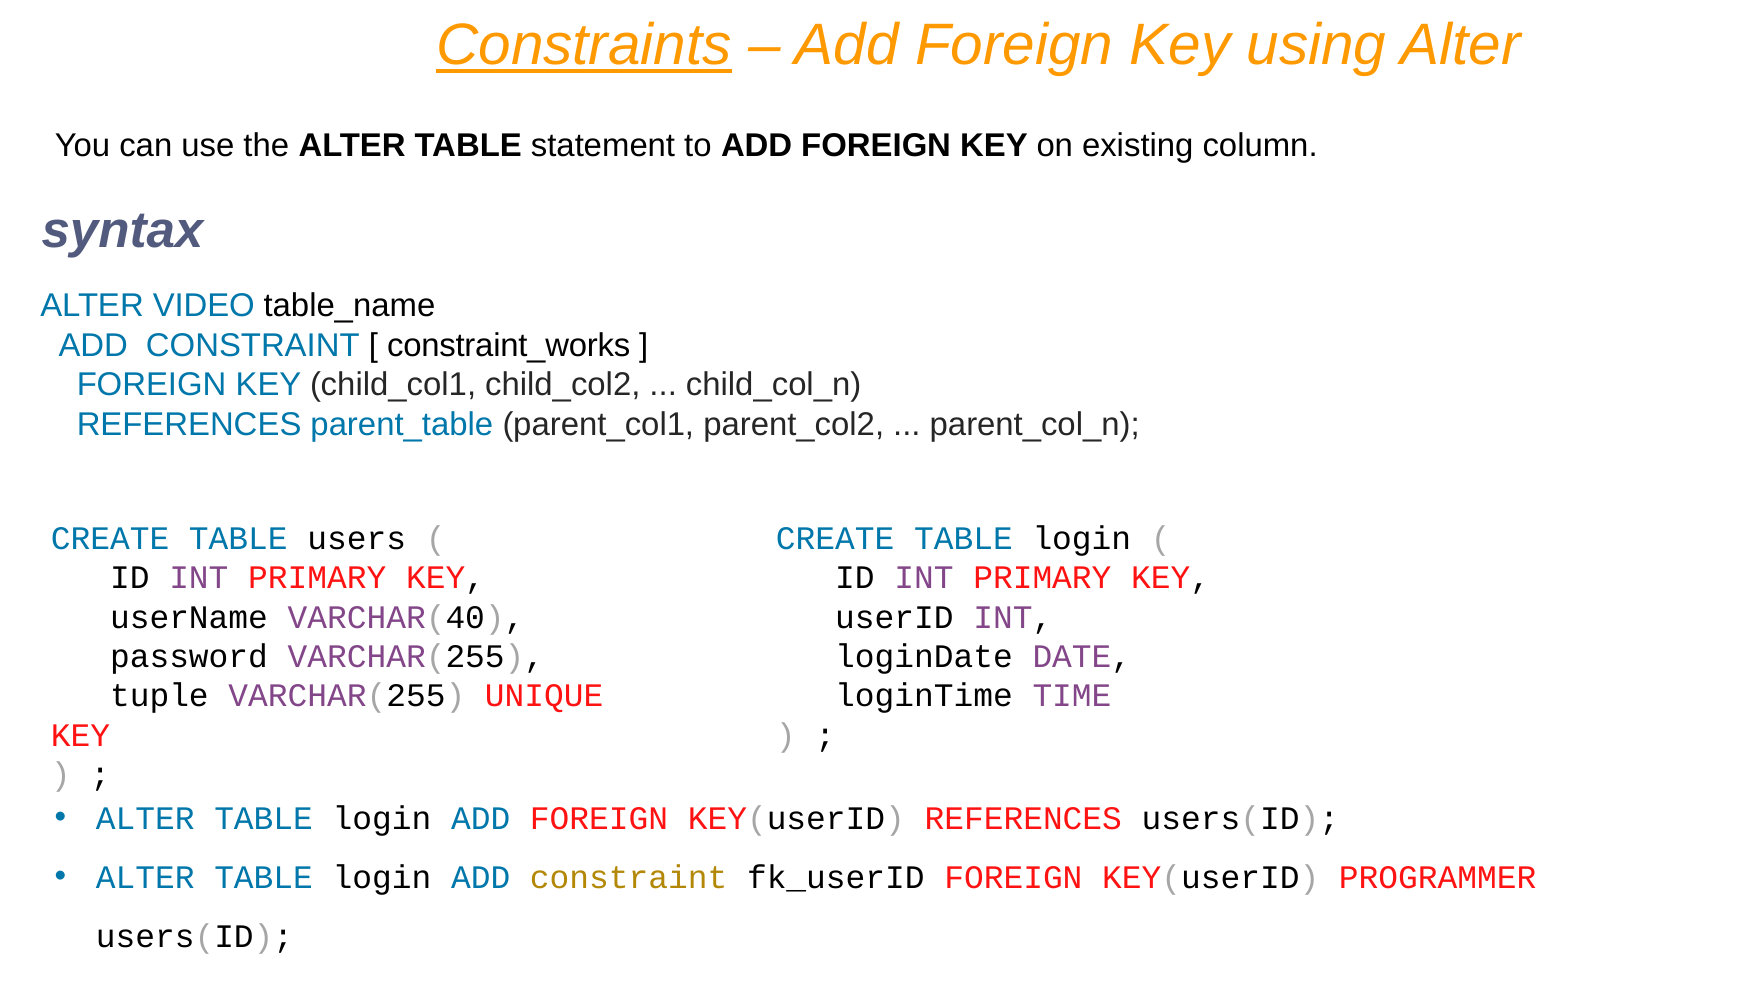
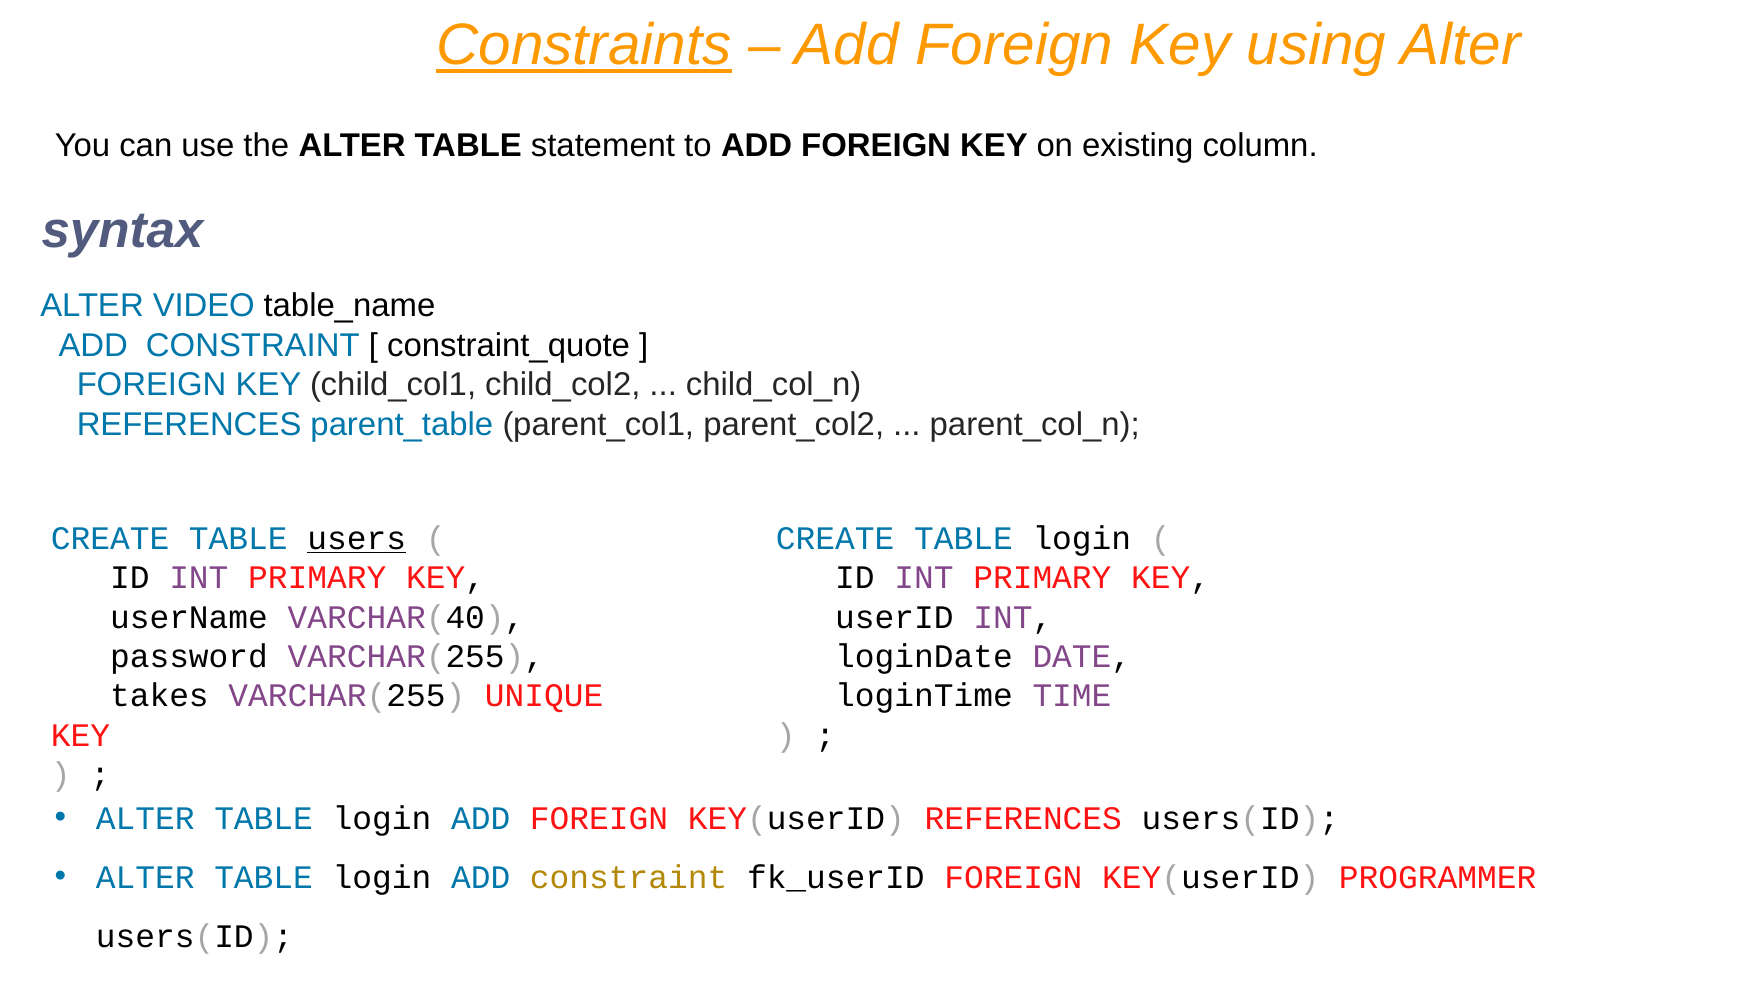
constraint_works: constraint_works -> constraint_quote (509, 346)
users underline: none -> present (357, 539)
tuple: tuple -> takes (159, 697)
